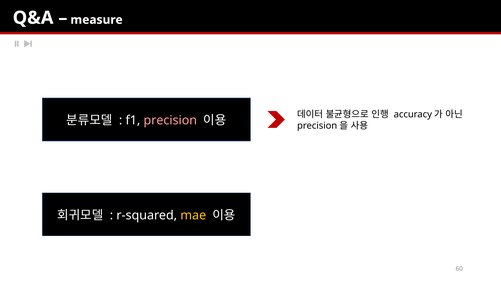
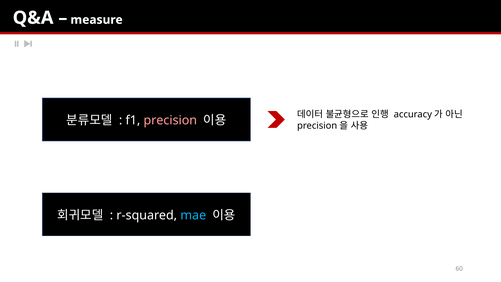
mae colour: yellow -> light blue (193, 215)
